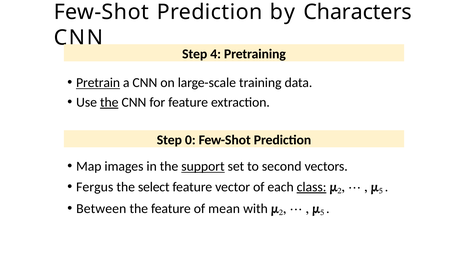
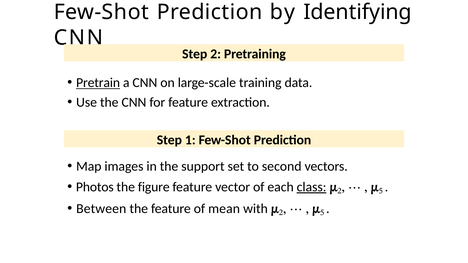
Characters: Characters -> Identifying (358, 12)
Step 4: 4 -> 2 (216, 54)
the underline: present -> none (109, 102)
0: 0 -> 1 (190, 140)
support underline: present -> none (203, 167)
Fergus: Fergus -> Photos (95, 187)
select: select -> figure (154, 187)
